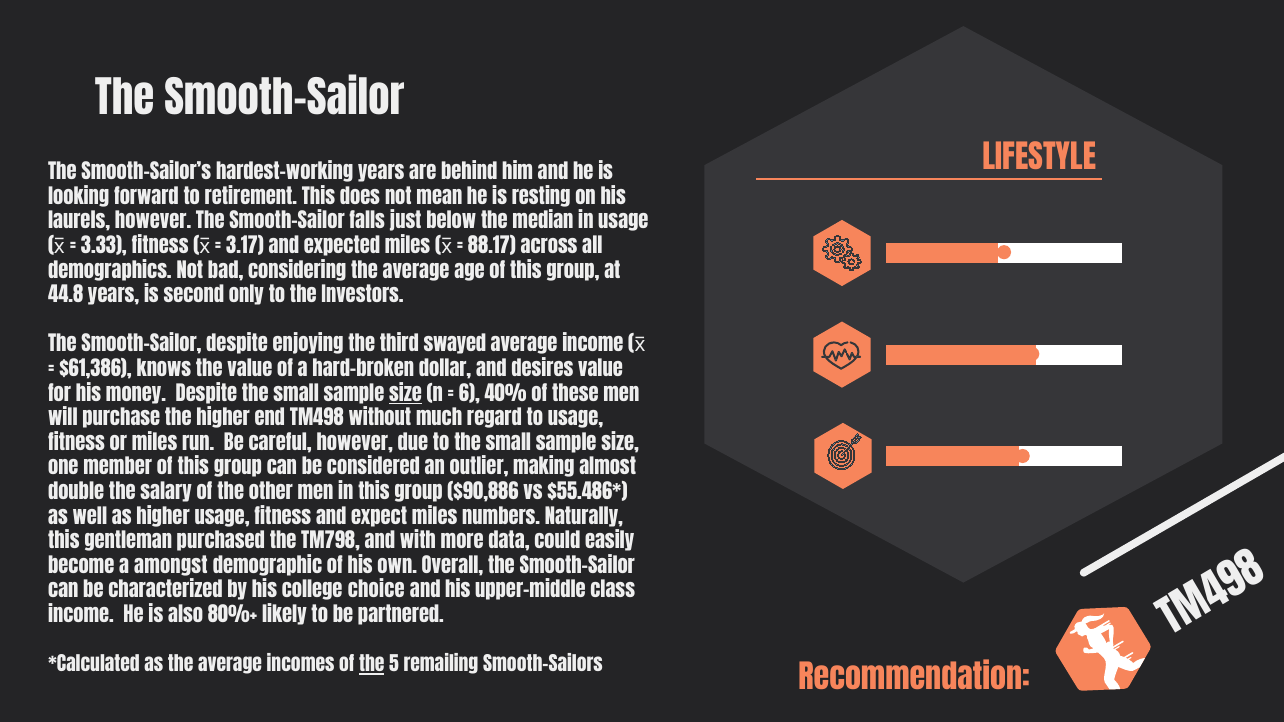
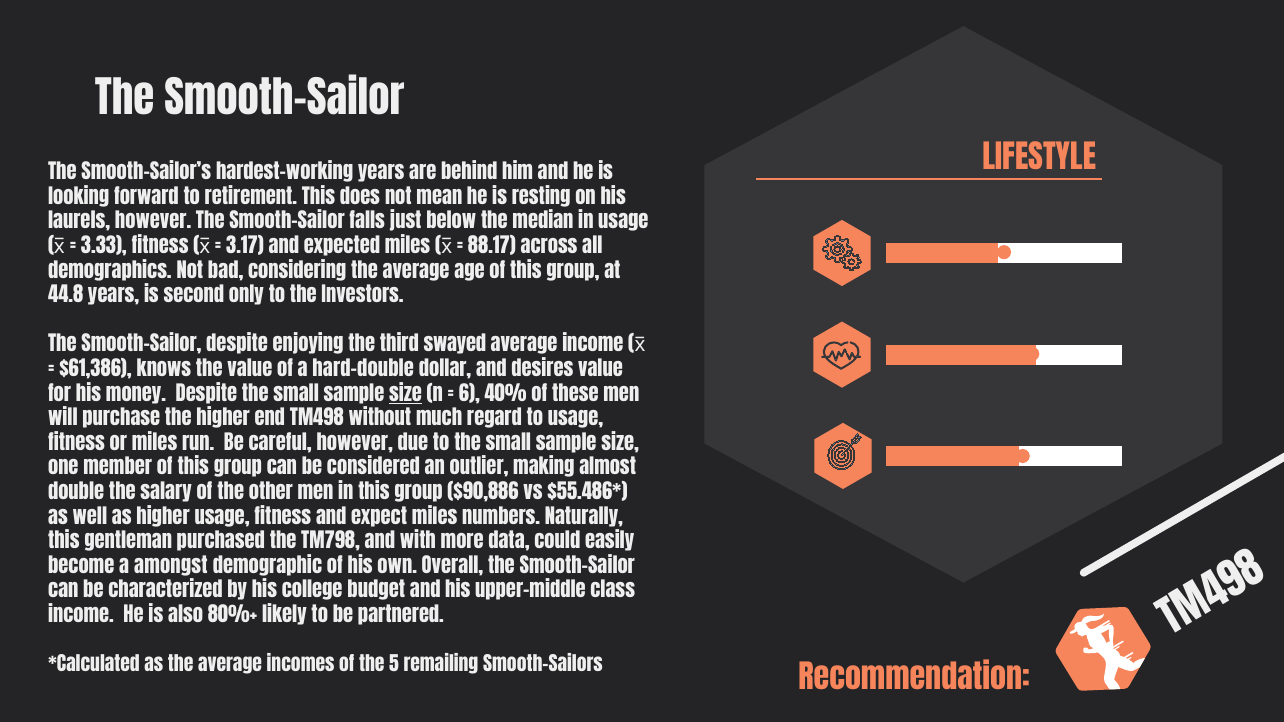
hard-broken: hard-broken -> hard-double (363, 370)
choice: choice -> budget (376, 591)
the underline: present -> none (372, 666)
